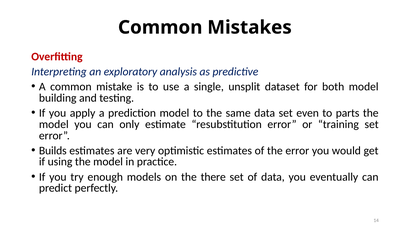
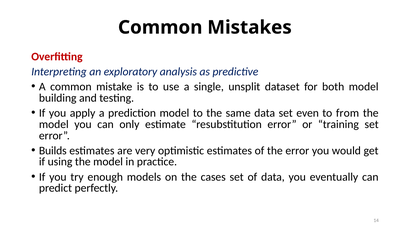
parts: parts -> from (348, 113)
there: there -> cases (213, 177)
